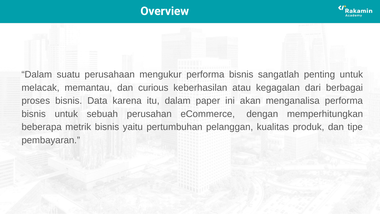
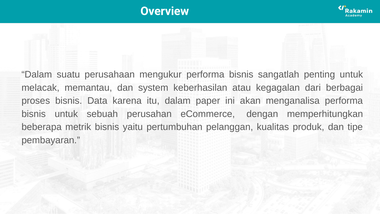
curious: curious -> system (153, 88)
